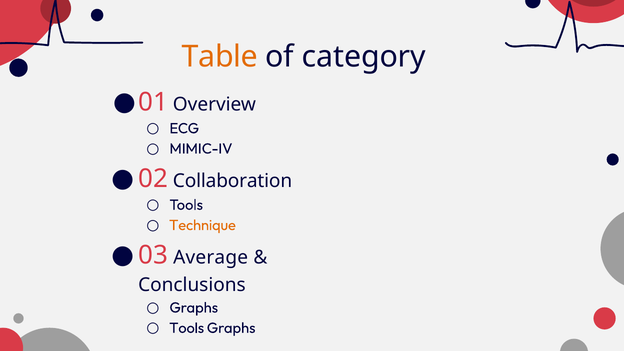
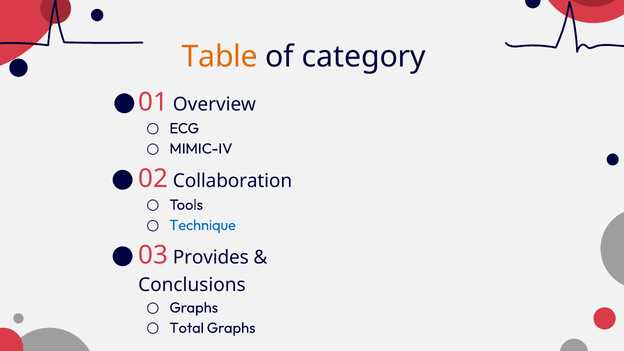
Technique colour: orange -> blue (203, 225)
Average: Average -> Provides (211, 257)
Tools: Tools -> Total (187, 328)
